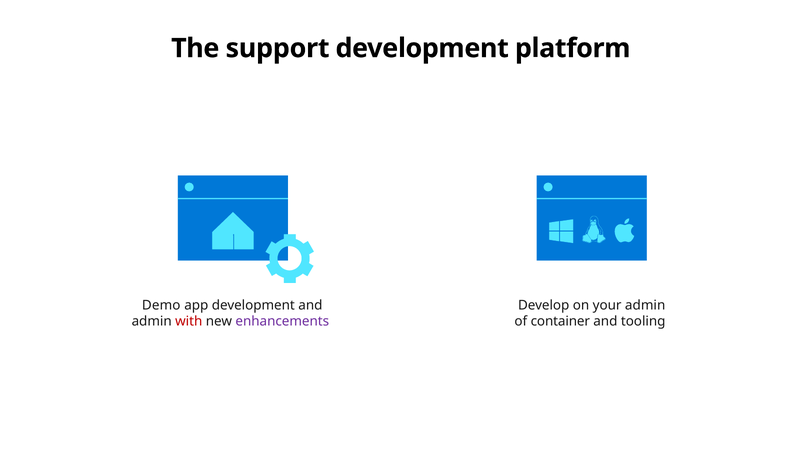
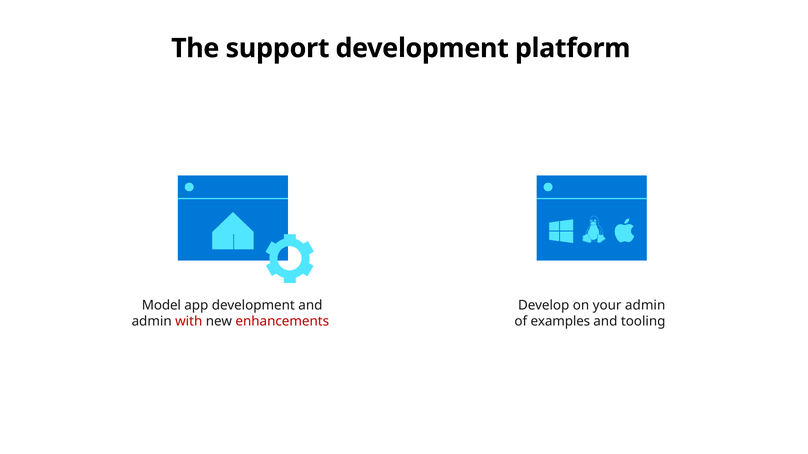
Demo: Demo -> Model (161, 306)
enhancements colour: purple -> red (282, 322)
container: container -> examples (560, 322)
